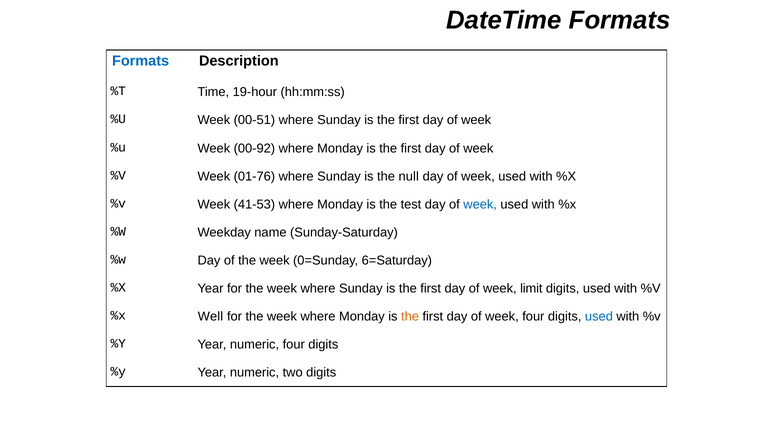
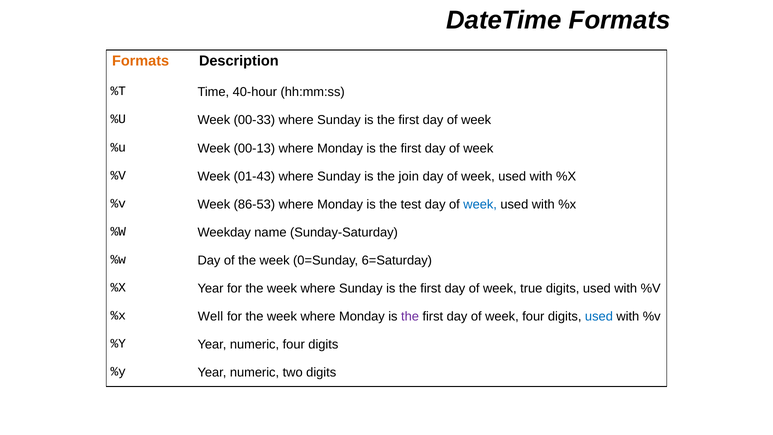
Formats colour: blue -> orange (141, 61)
19-hour: 19-hour -> 40-hour (255, 92)
00-51: 00-51 -> 00-33 (254, 120)
00-92: 00-92 -> 00-13 (254, 148)
01-76: 01-76 -> 01-43 (254, 176)
null: null -> join (409, 176)
41-53: 41-53 -> 86-53 (254, 204)
limit: limit -> true (531, 288)
the colour: orange -> purple (410, 316)
